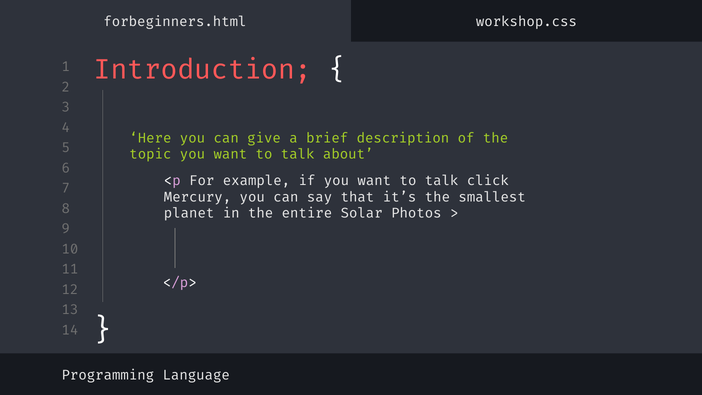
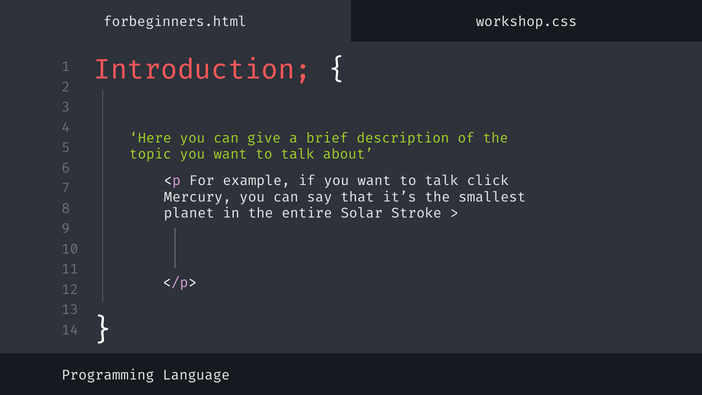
Photos: Photos -> Stroke (416, 213)
